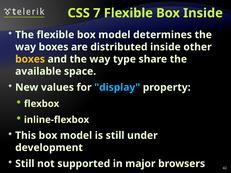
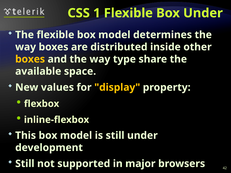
7: 7 -> 1 (97, 13)
Box Inside: Inside -> Under (203, 13)
display colour: light blue -> yellow (117, 87)
